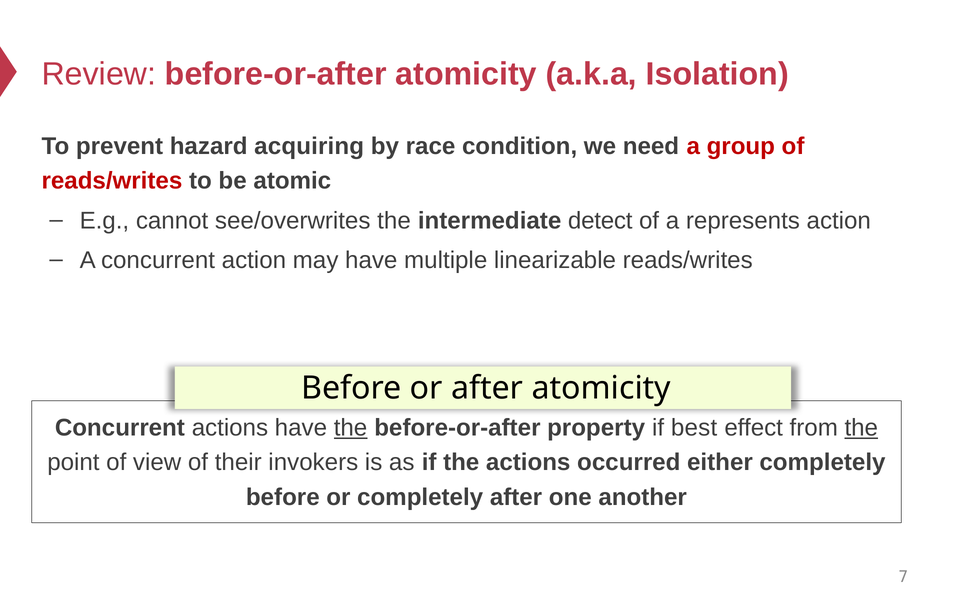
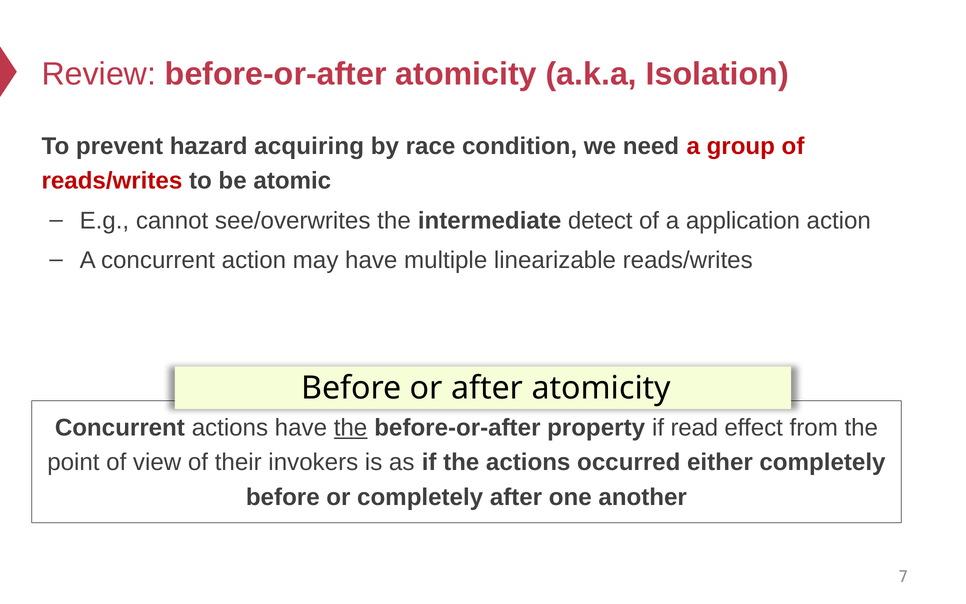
represents: represents -> application (743, 220)
best: best -> read (694, 428)
the underline: present -> none (861, 428)
